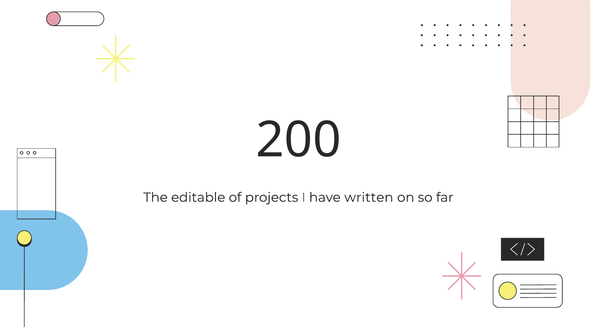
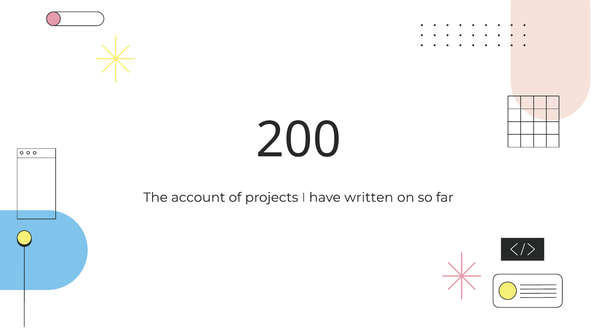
editable: editable -> account (198, 197)
